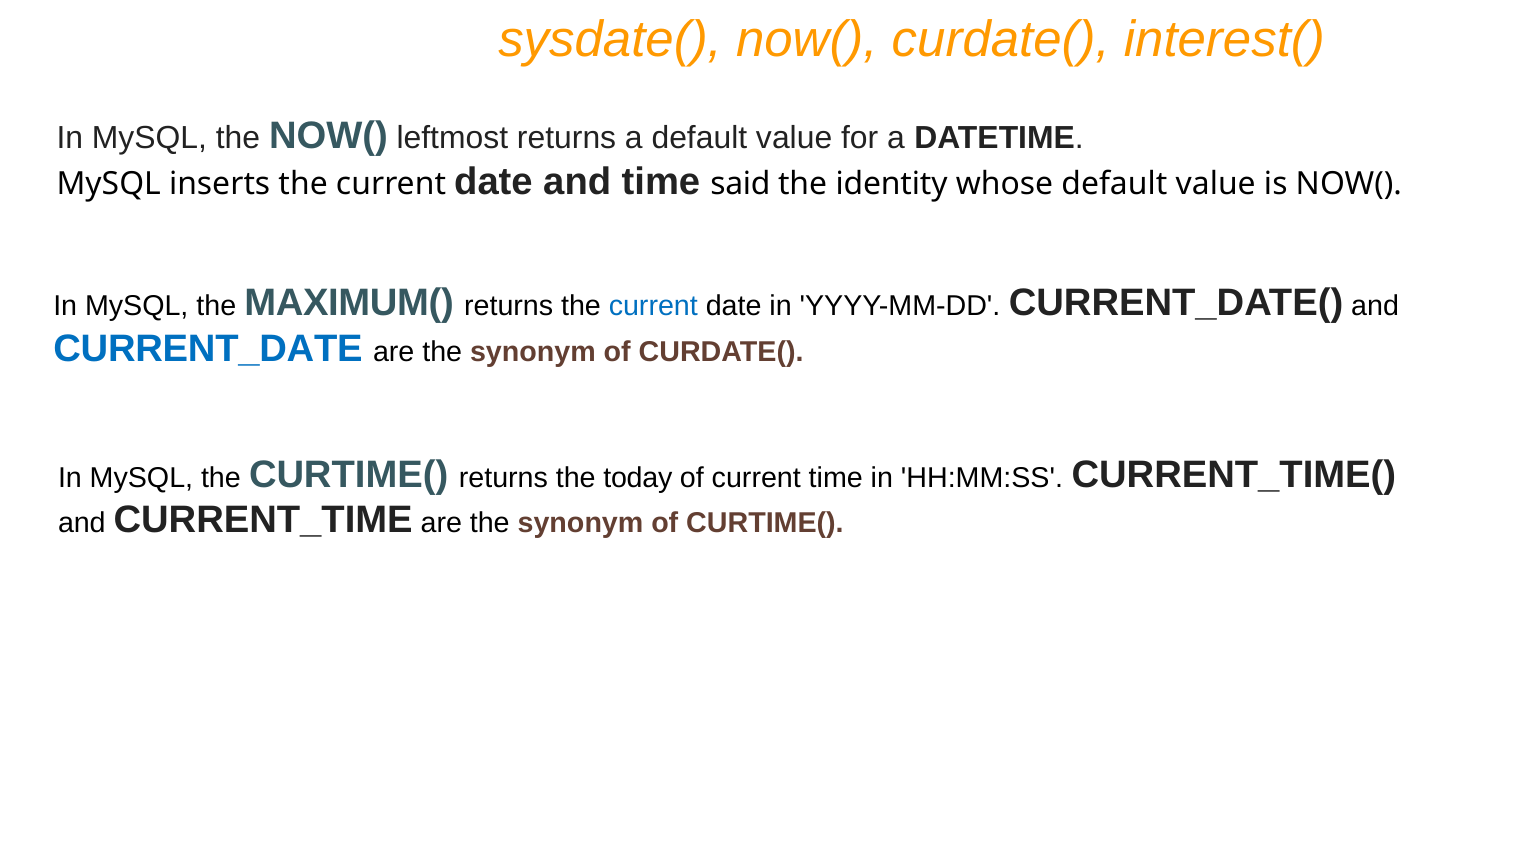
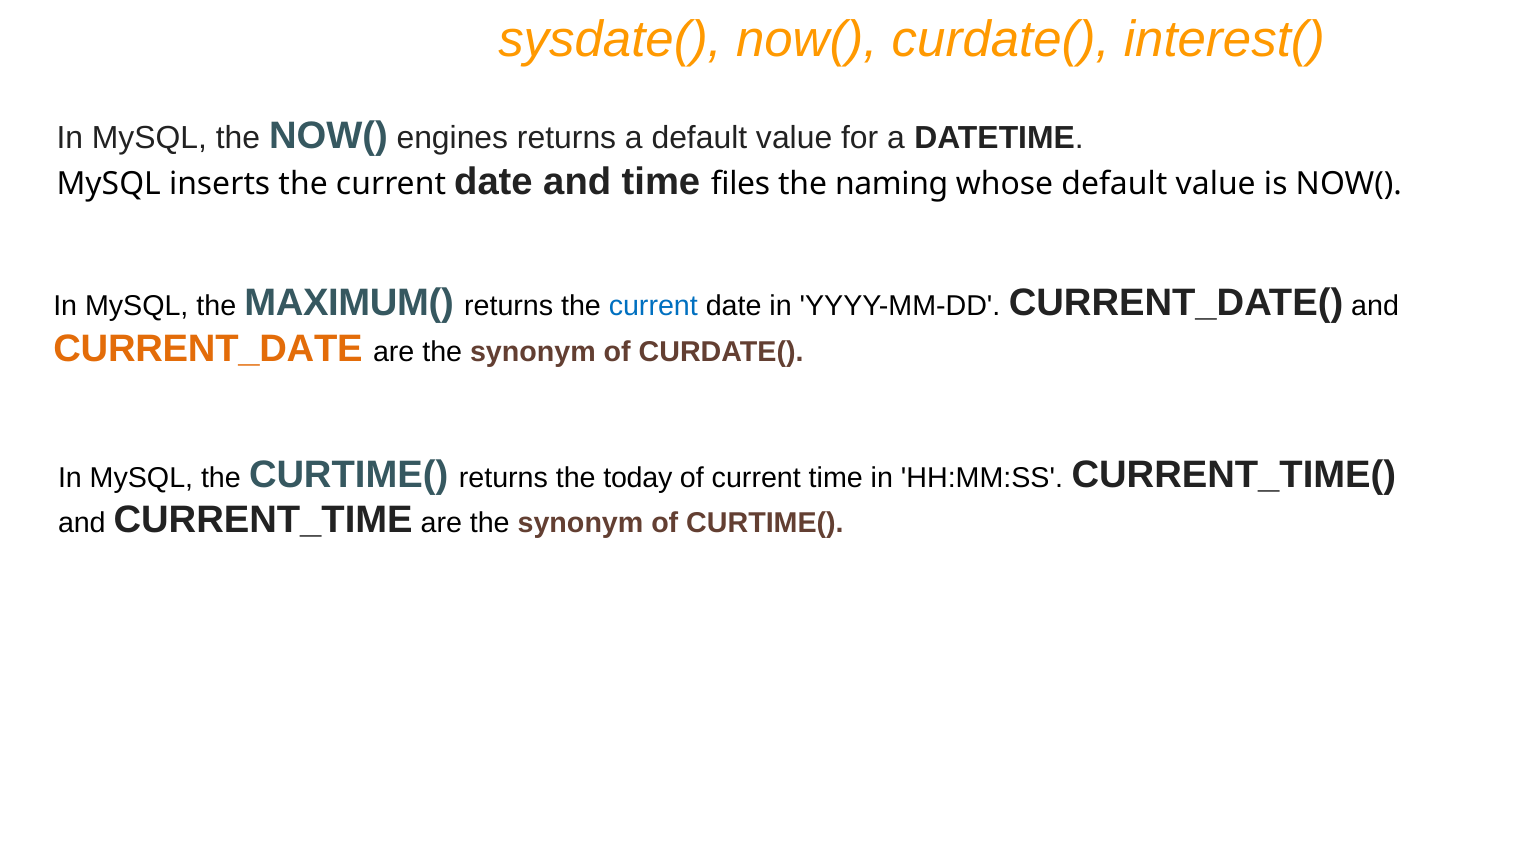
leftmost: leftmost -> engines (452, 138)
said: said -> files (740, 183)
identity: identity -> naming (892, 183)
CURRENT_DATE colour: blue -> orange (208, 349)
